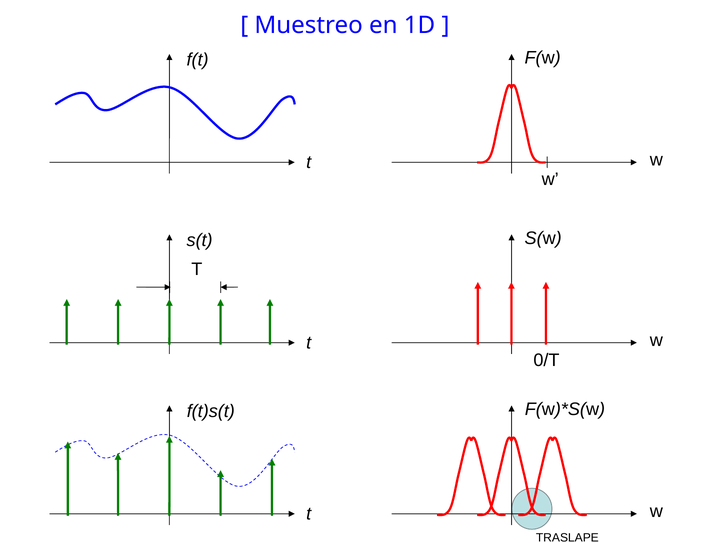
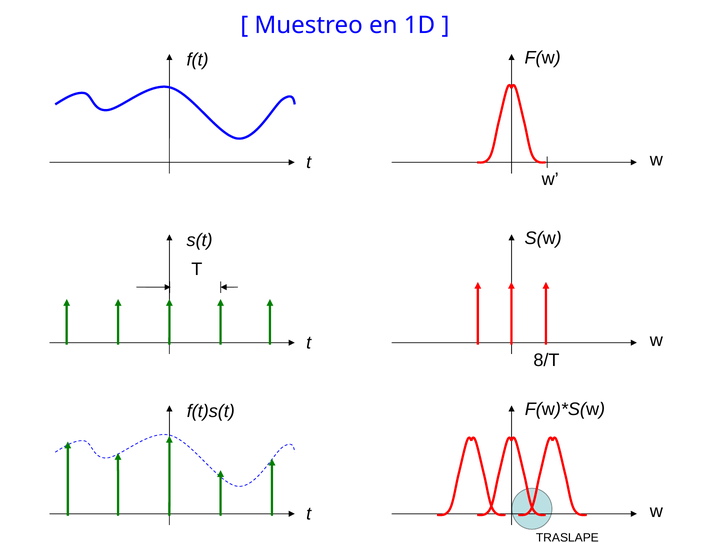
0/T: 0/T -> 8/T (546, 360)
